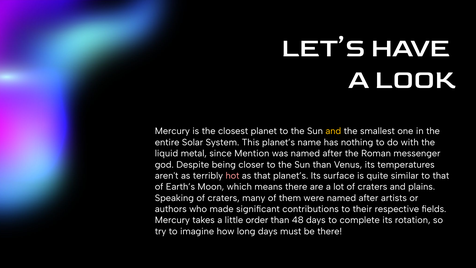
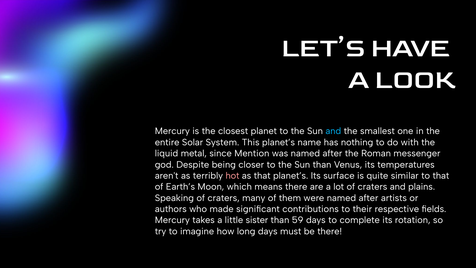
and colour: yellow -> light blue (333, 131)
order: order -> sister (257, 220)
48: 48 -> 59 (298, 220)
